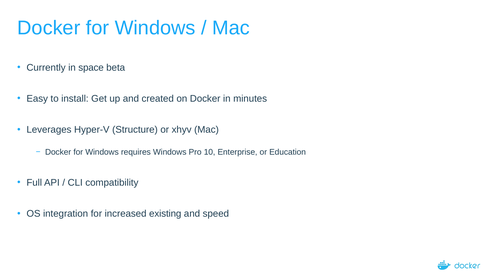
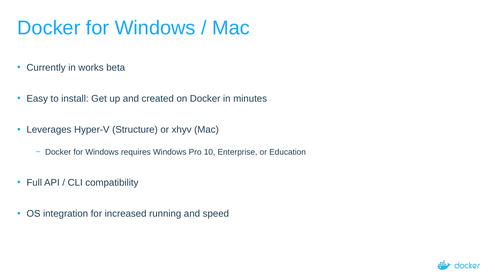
space: space -> works (91, 68)
existing: existing -> running (165, 214)
